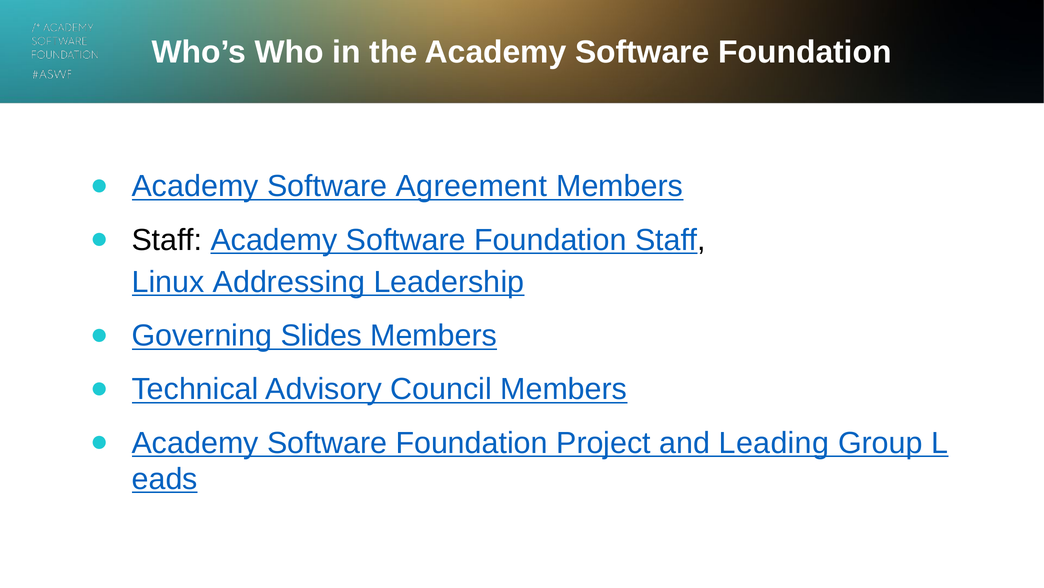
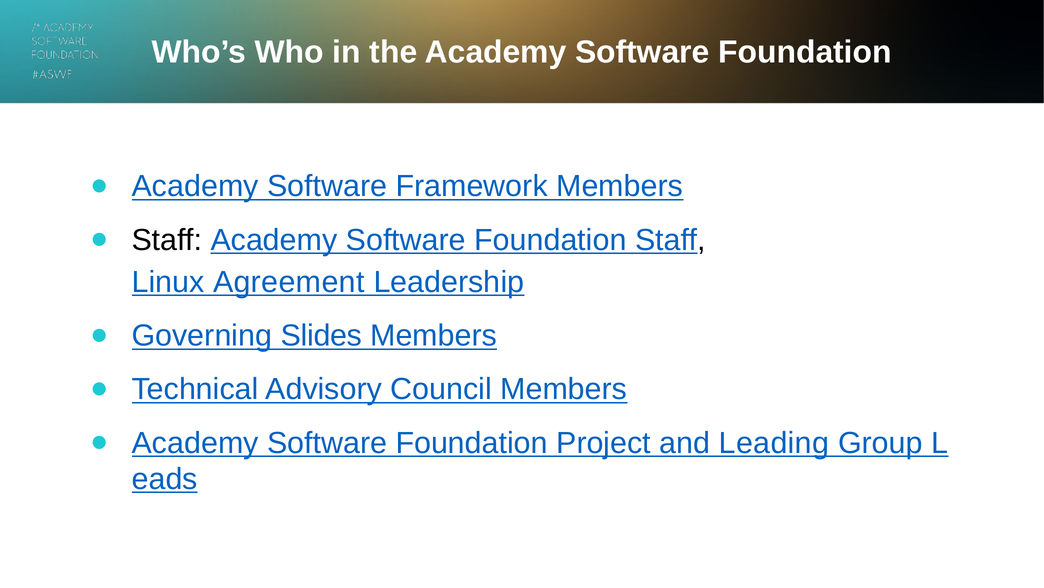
Agreement: Agreement -> Framework (472, 186)
Addressing: Addressing -> Agreement (289, 282)
